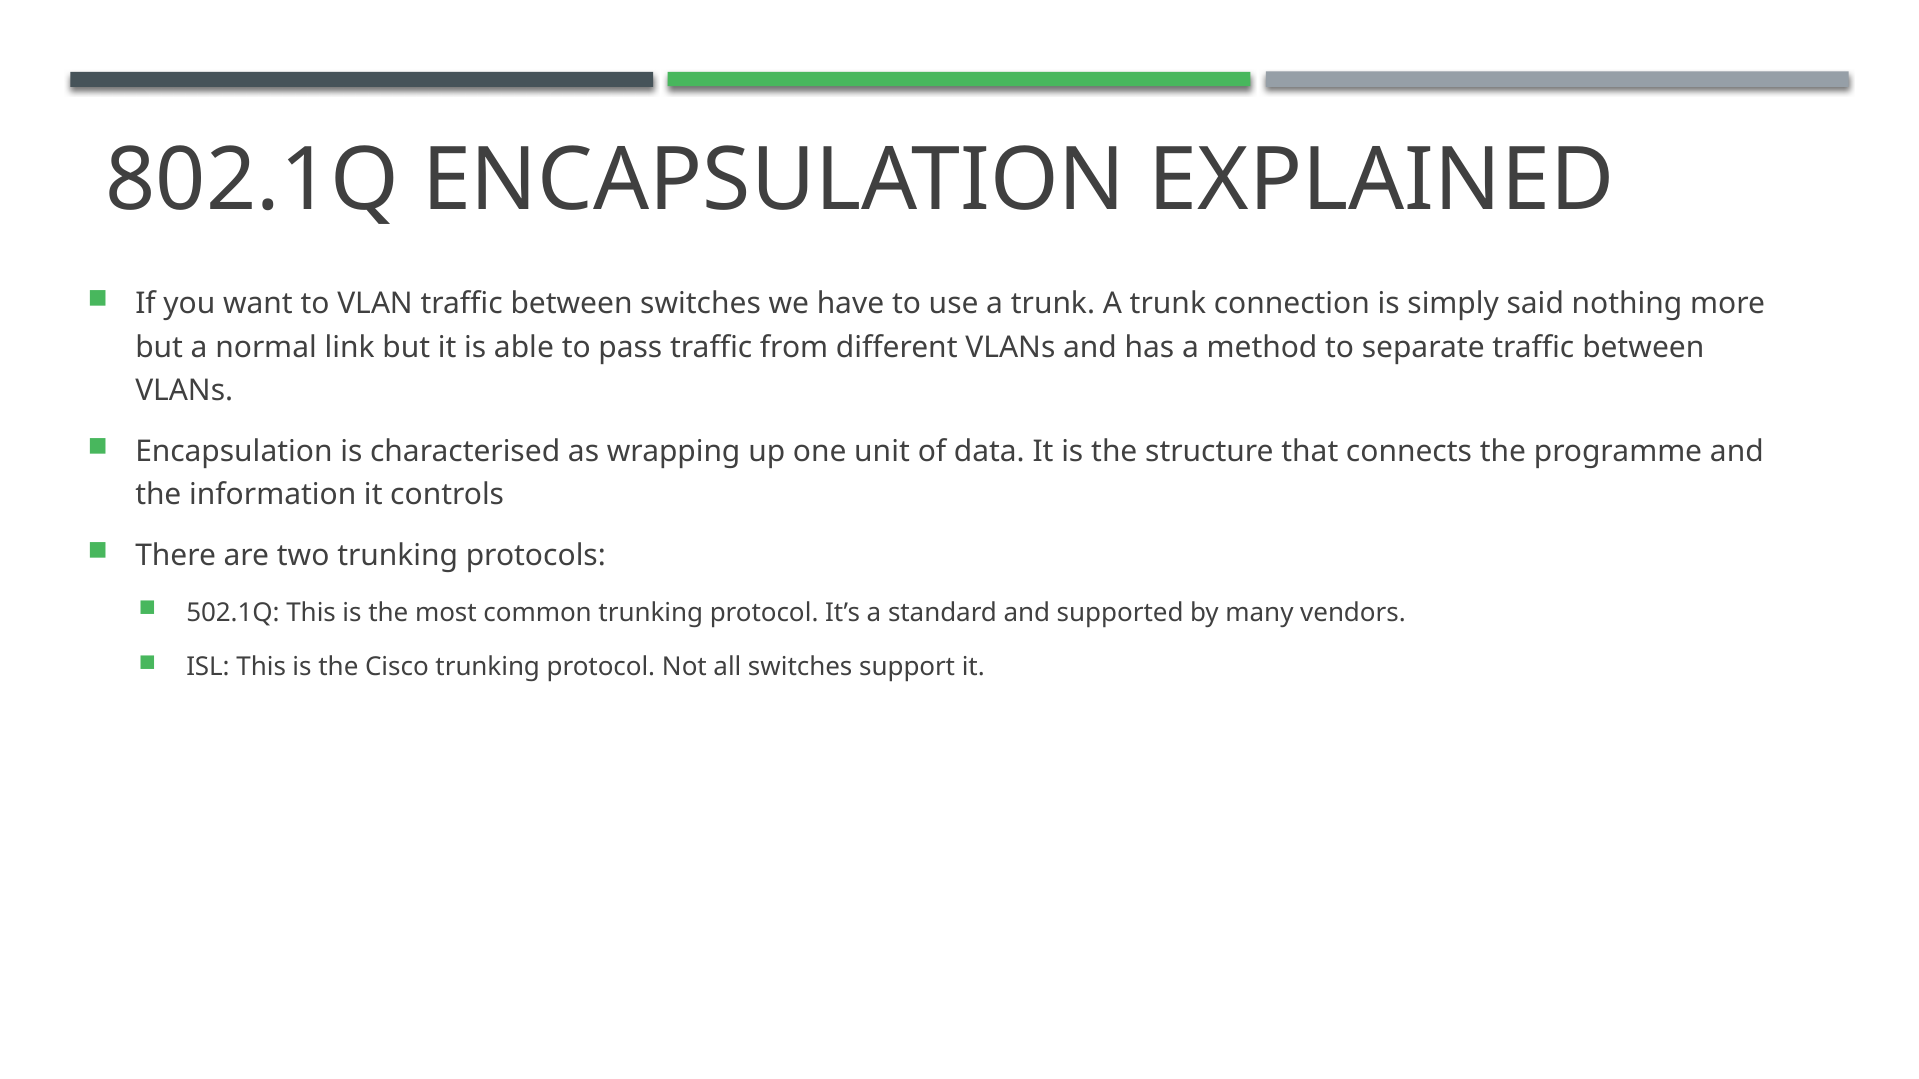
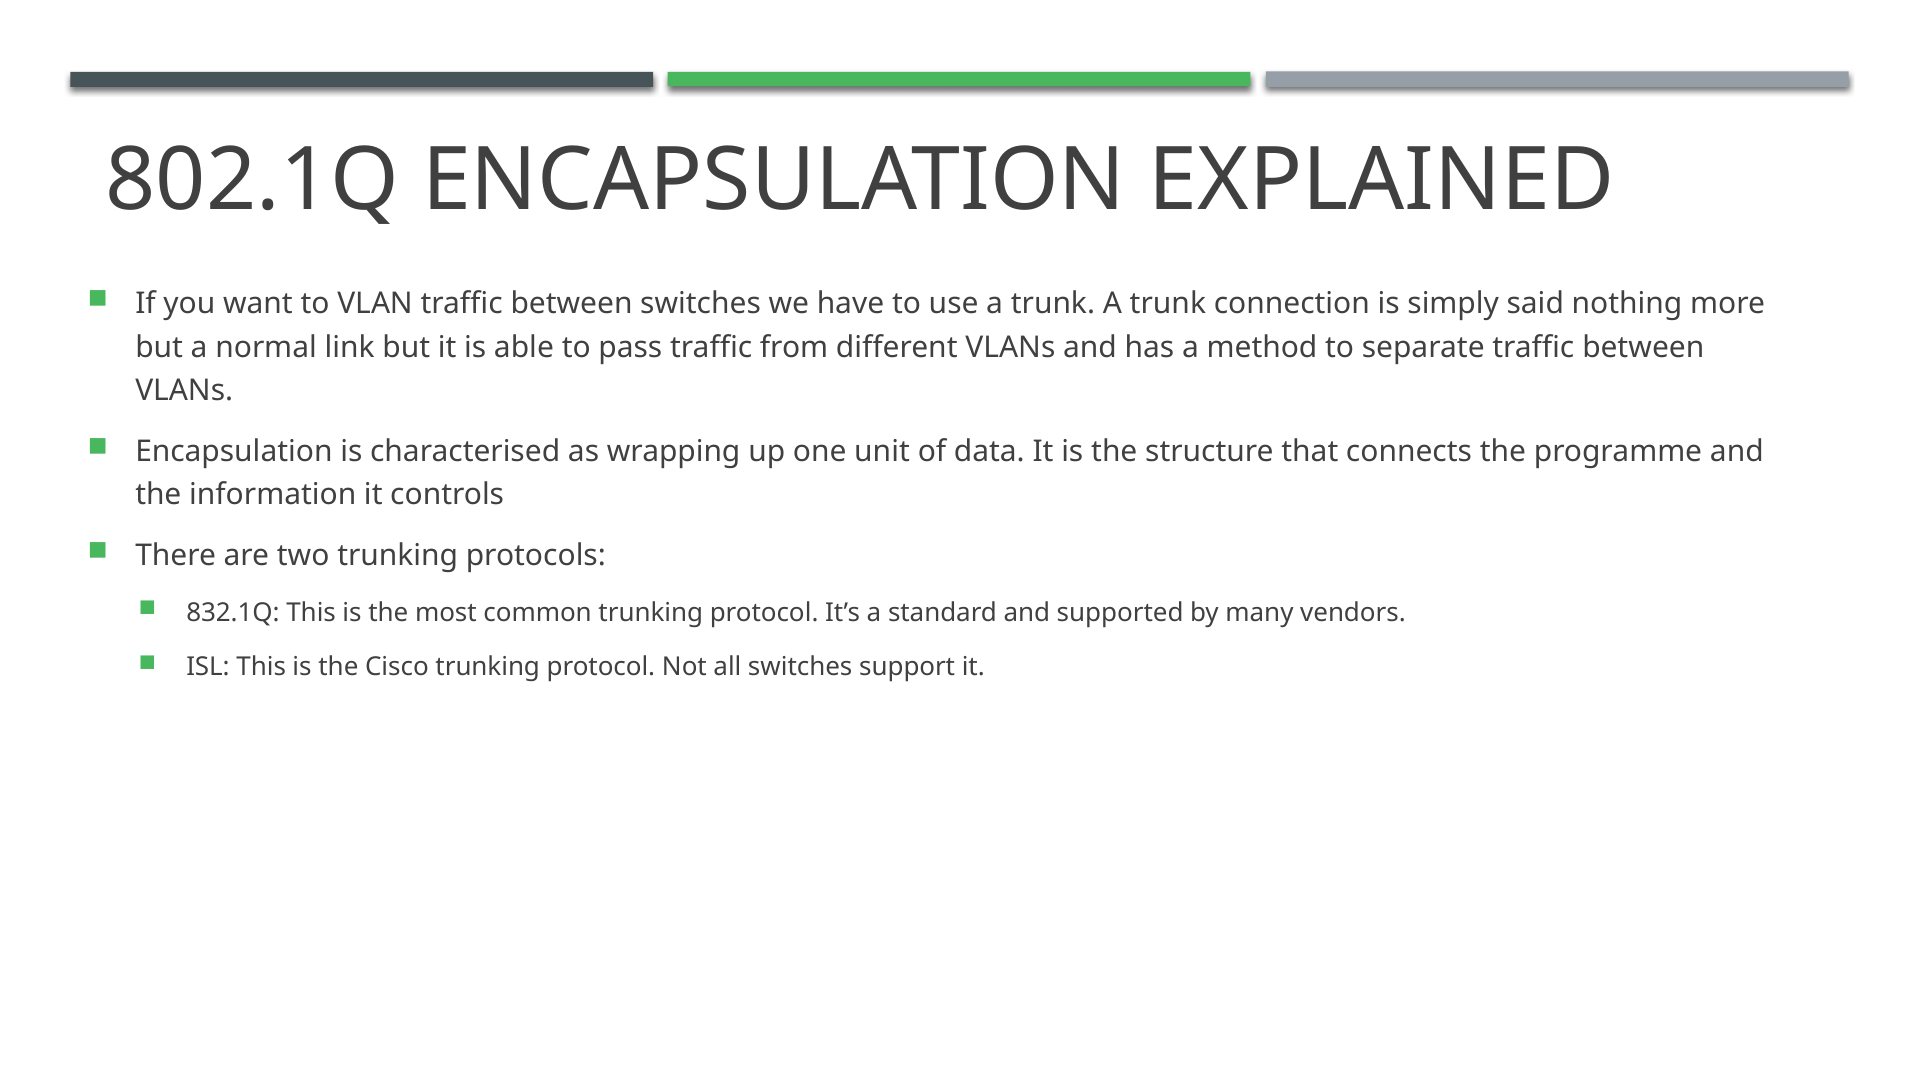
502.1Q: 502.1Q -> 832.1Q (233, 613)
